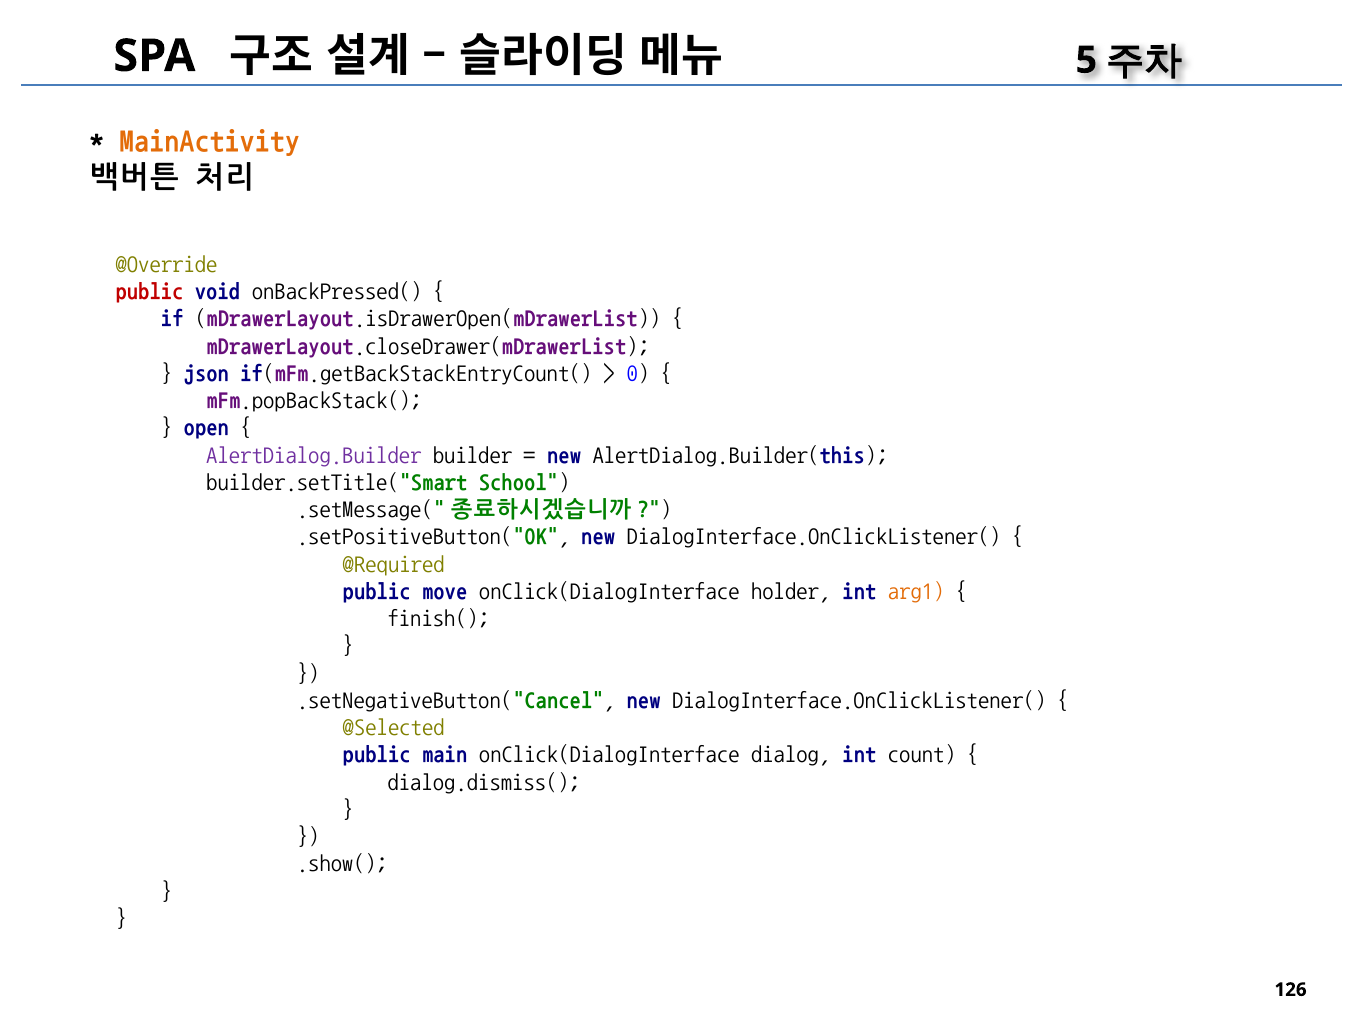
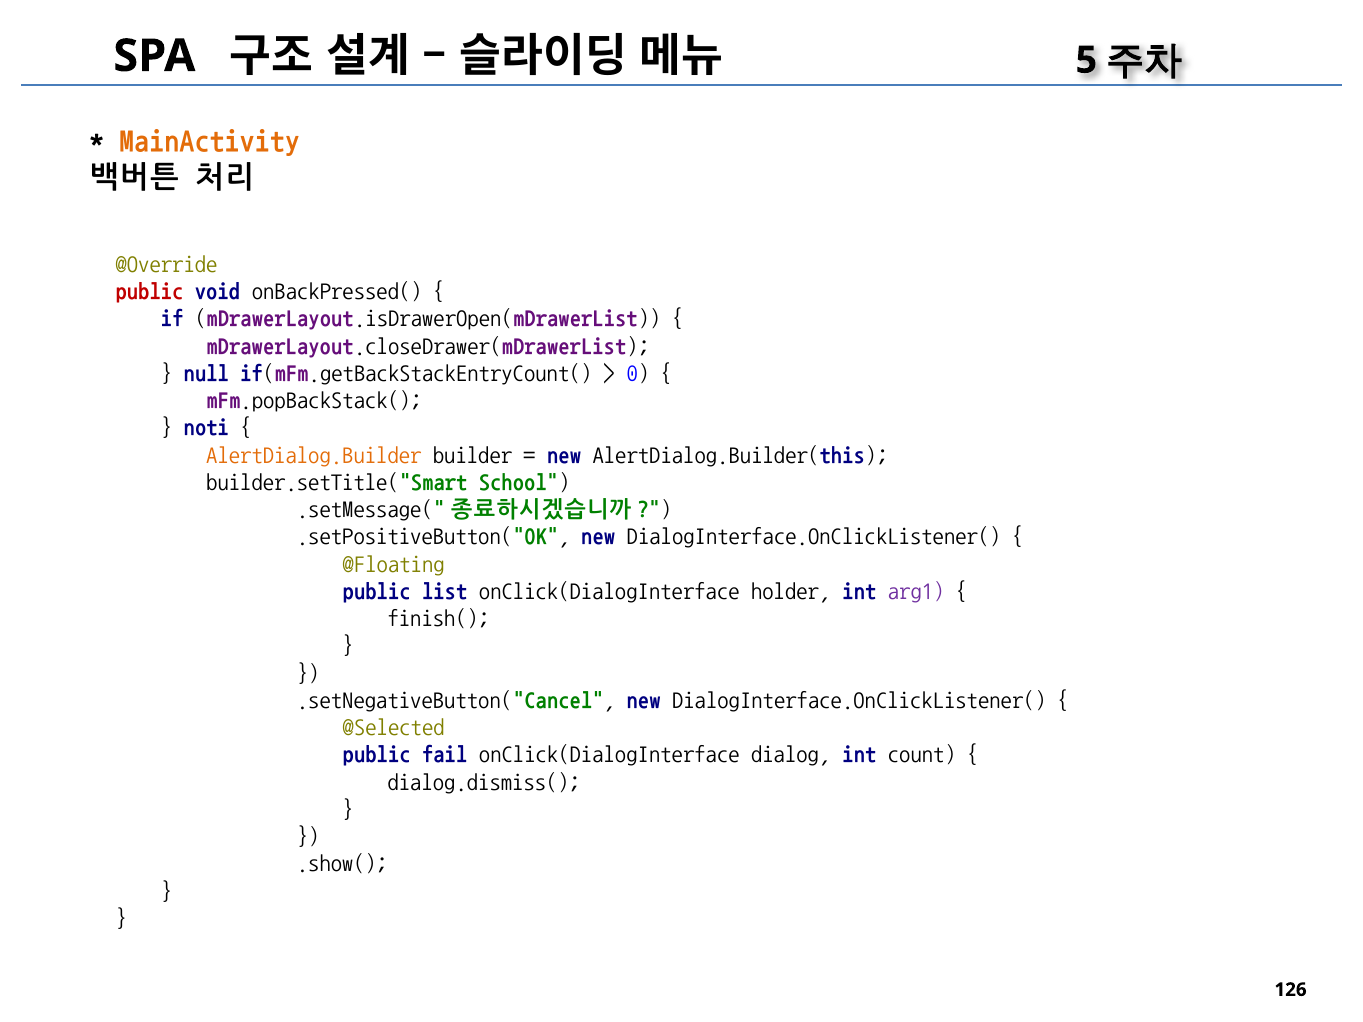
json: json -> null (206, 373)
open: open -> noti (206, 427)
AlertDialog.Builder colour: purple -> orange (314, 455)
@Required: @Required -> @Floating (394, 564)
move: move -> list (445, 591)
arg1 colour: orange -> purple (916, 591)
main: main -> fail (445, 755)
